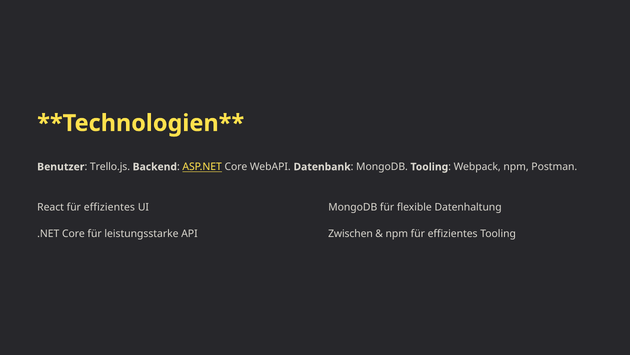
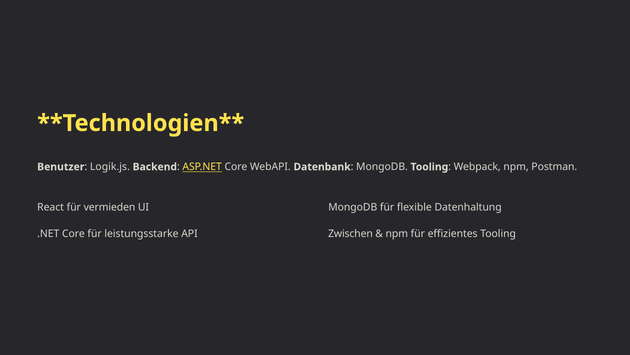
Trello.js: Trello.js -> Logik.js (110, 167)
React für effizientes: effizientes -> vermieden (109, 207)
